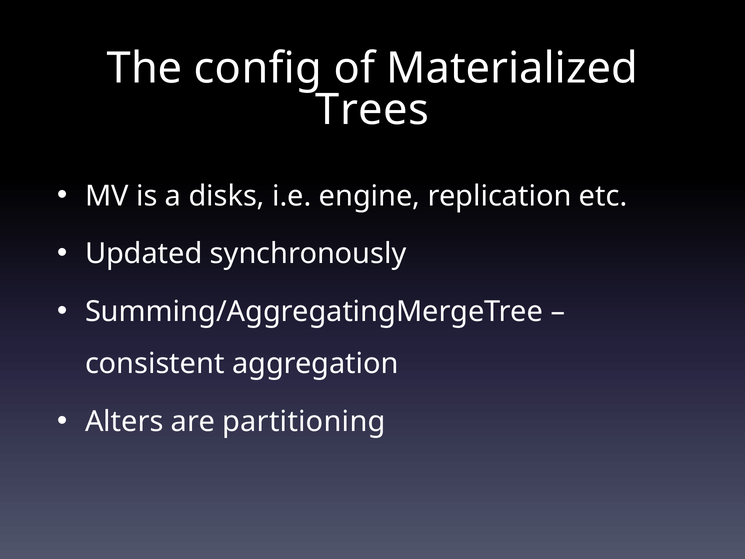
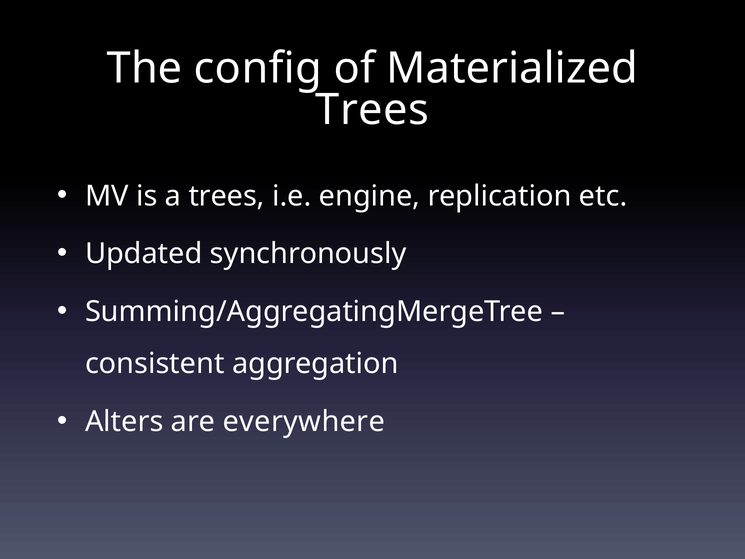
a disks: disks -> trees (227, 196)
partitioning: partitioning -> everywhere (304, 421)
